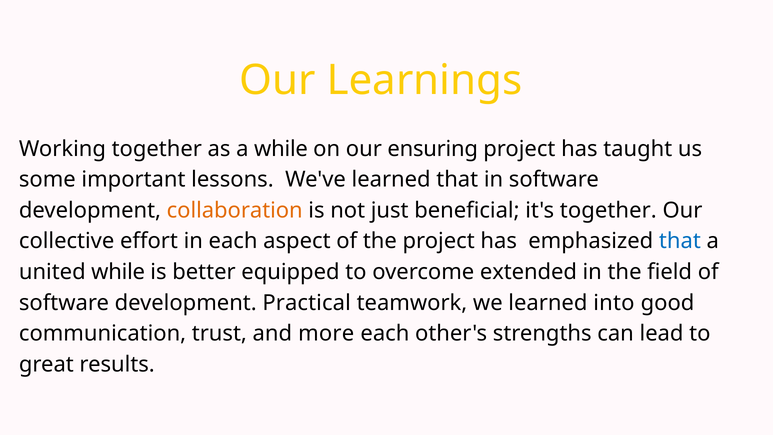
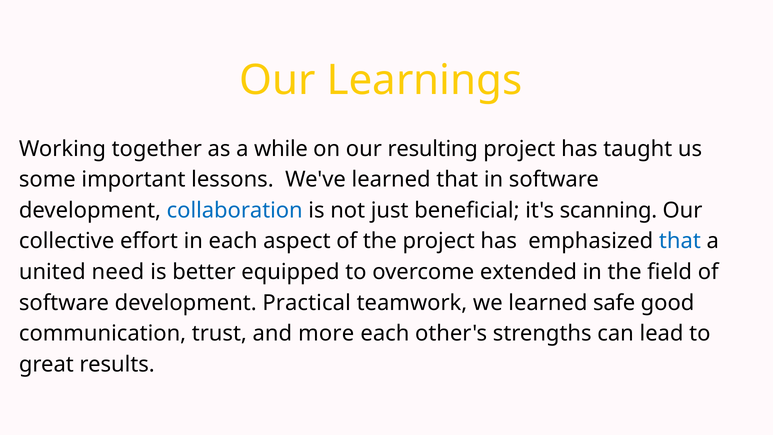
ensuring: ensuring -> resulting (433, 149)
collaboration colour: orange -> blue (235, 210)
it's together: together -> scanning (608, 210)
united while: while -> need (118, 272)
into: into -> safe (614, 303)
